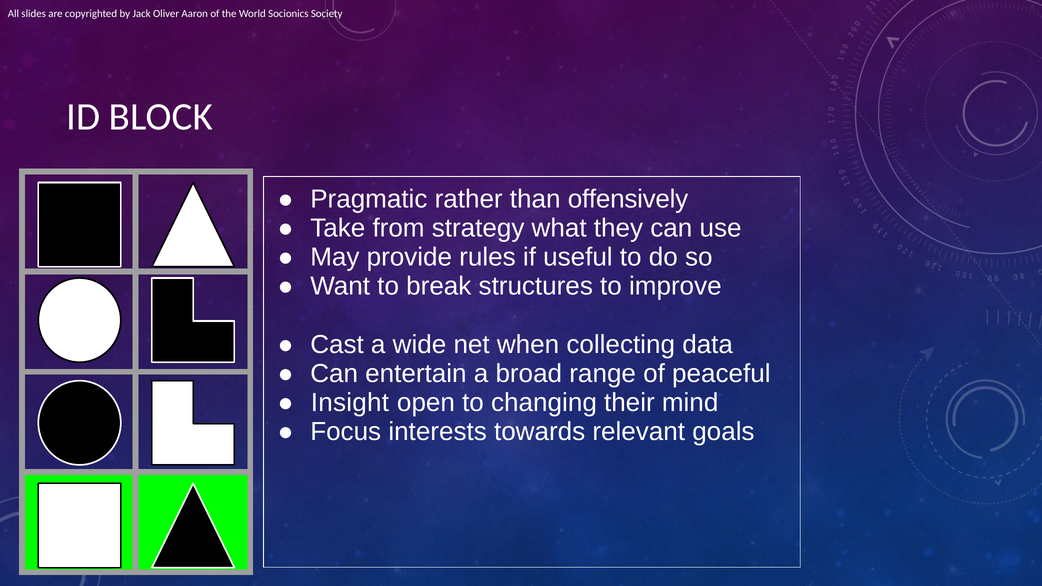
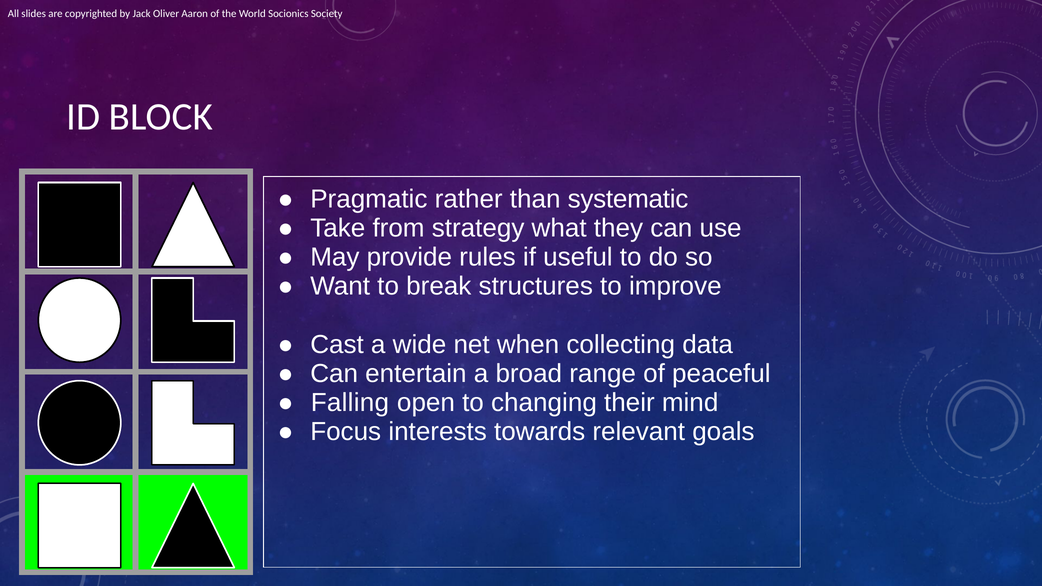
offensively: offensively -> systematic (628, 199)
Insight: Insight -> Falling (350, 403)
